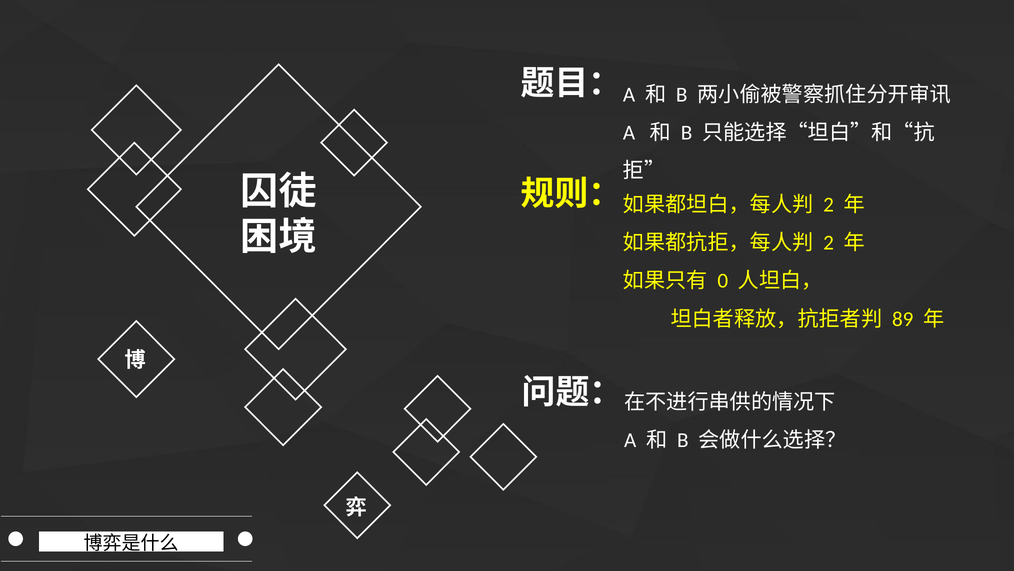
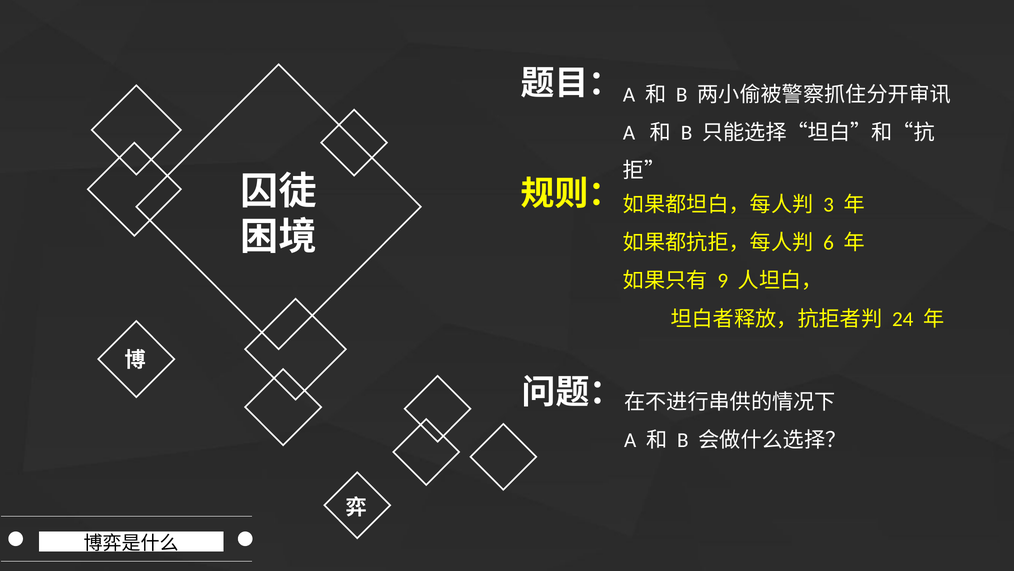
2: 2 -> 3 (829, 205)
2: 2 -> 6 (829, 243)
0: 0 -> 9 (723, 281)
89: 89 -> 24 (903, 319)
